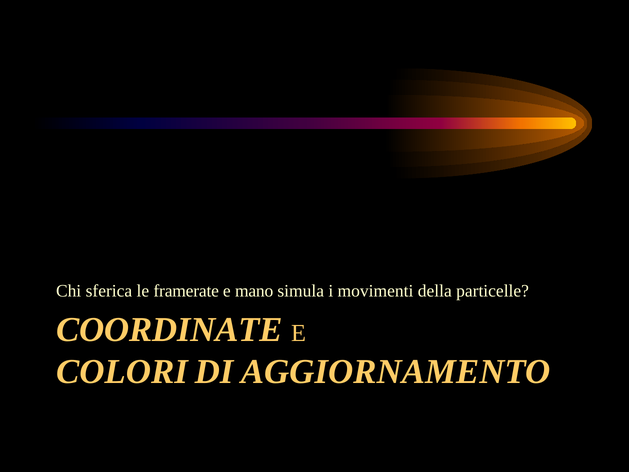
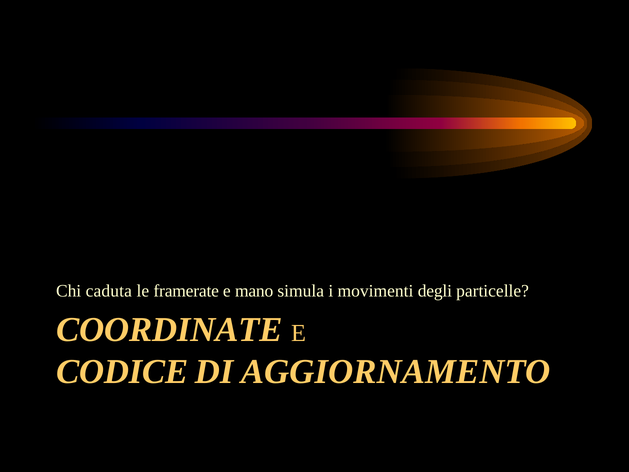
sferica: sferica -> caduta (109, 291)
della: della -> degli (435, 291)
COLORI: COLORI -> CODICE (122, 372)
